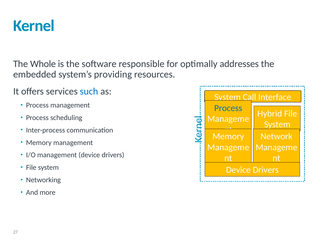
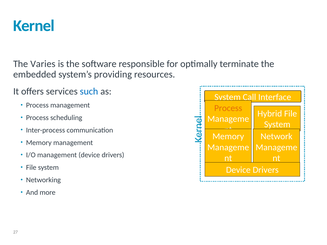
Whole: Whole -> Varies (43, 64)
addresses: addresses -> terminate (239, 64)
Process colour: blue -> orange (228, 108)
